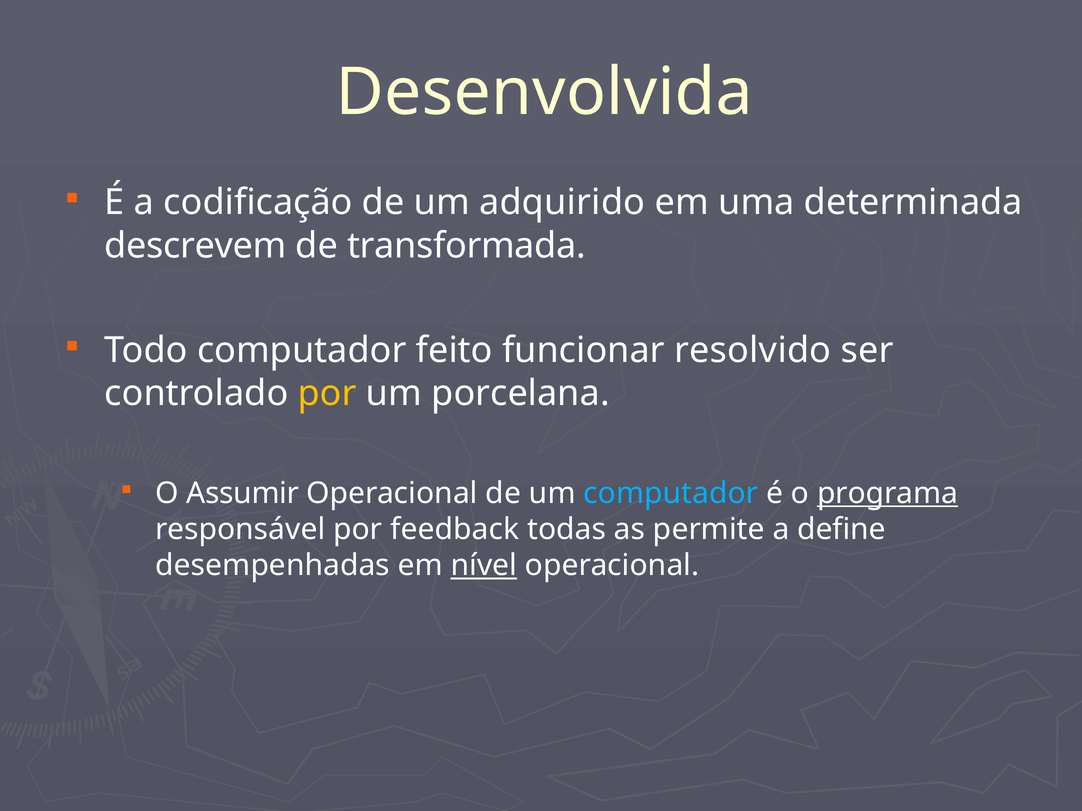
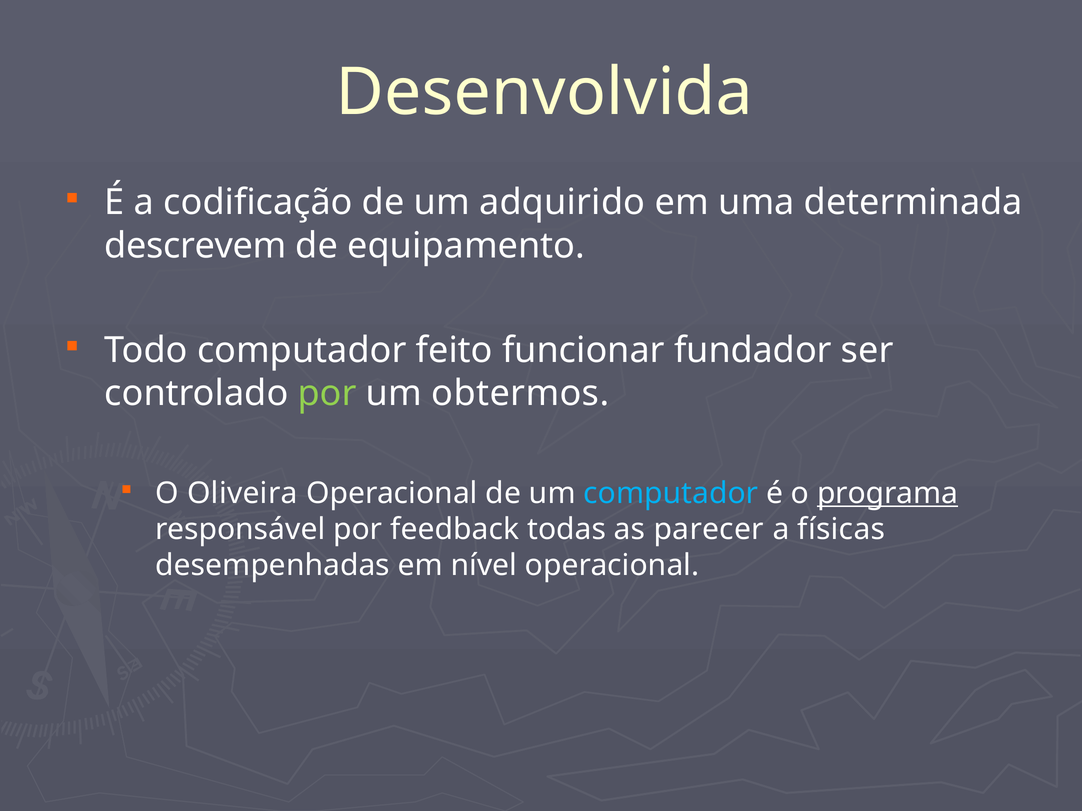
transformada: transformada -> equipamento (466, 246)
resolvido: resolvido -> fundador (753, 351)
por colour: yellow -> light green (327, 394)
porcelana: porcelana -> obtermos (520, 394)
Assumir: Assumir -> Oliveira (242, 494)
permite: permite -> parecer (709, 530)
define: define -> físicas (841, 530)
nível underline: present -> none (484, 566)
